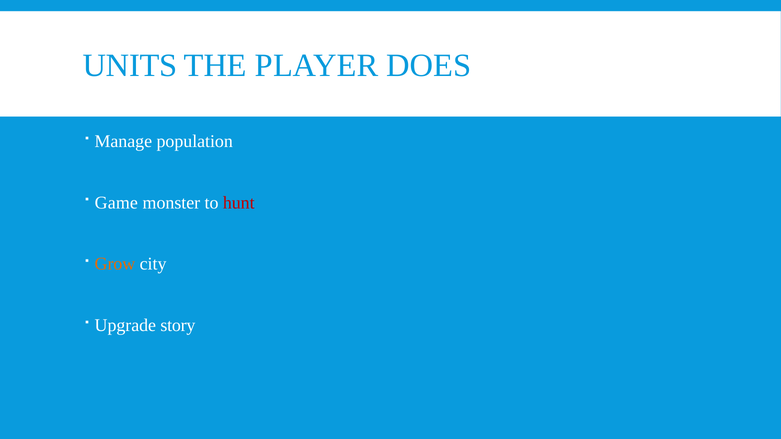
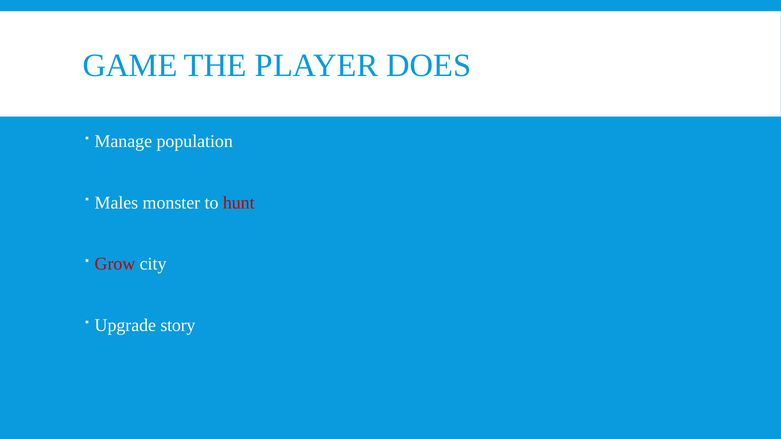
UNITS: UNITS -> GAME (130, 66)
Game: Game -> Males (116, 203)
Grow colour: orange -> red (115, 264)
